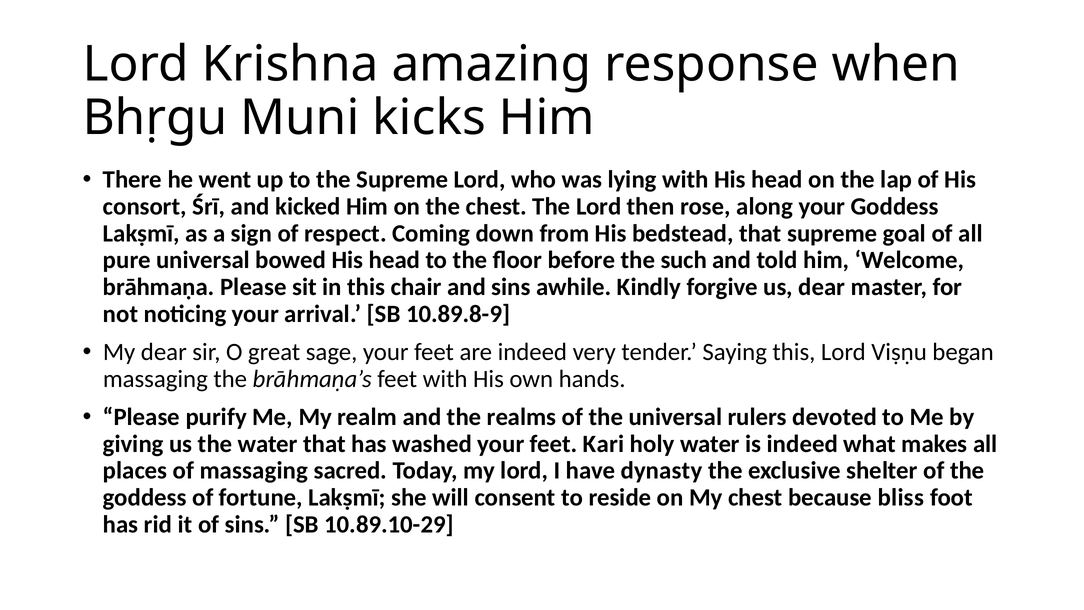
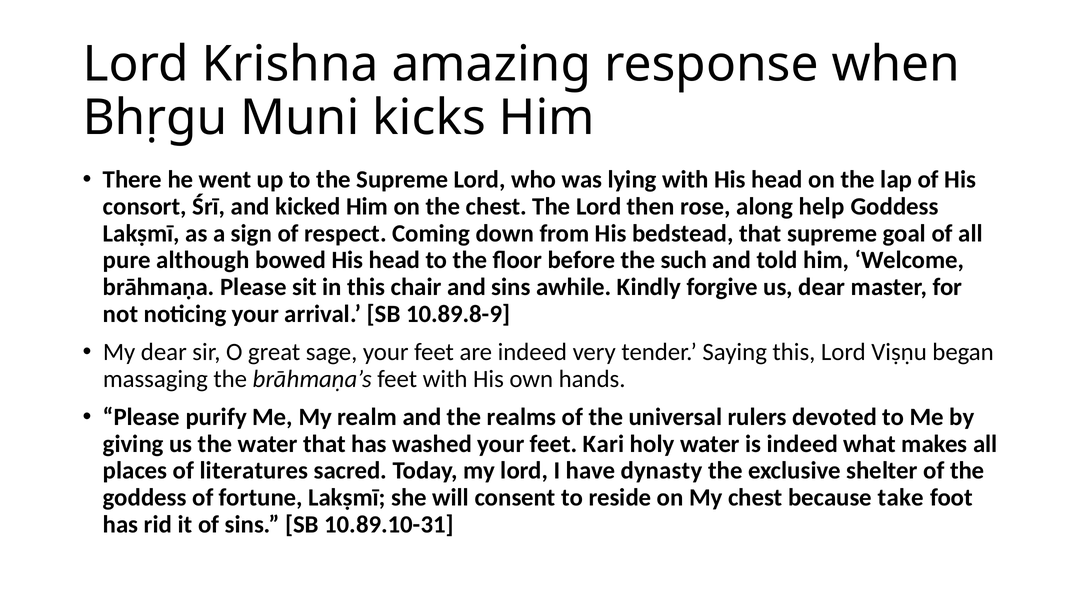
along your: your -> help (822, 206)
pure universal: universal -> although (203, 260)
of massaging: massaging -> literatures (254, 470)
bliss: bliss -> take (901, 497)
10.89.10-29: 10.89.10-29 -> 10.89.10-31 (389, 524)
